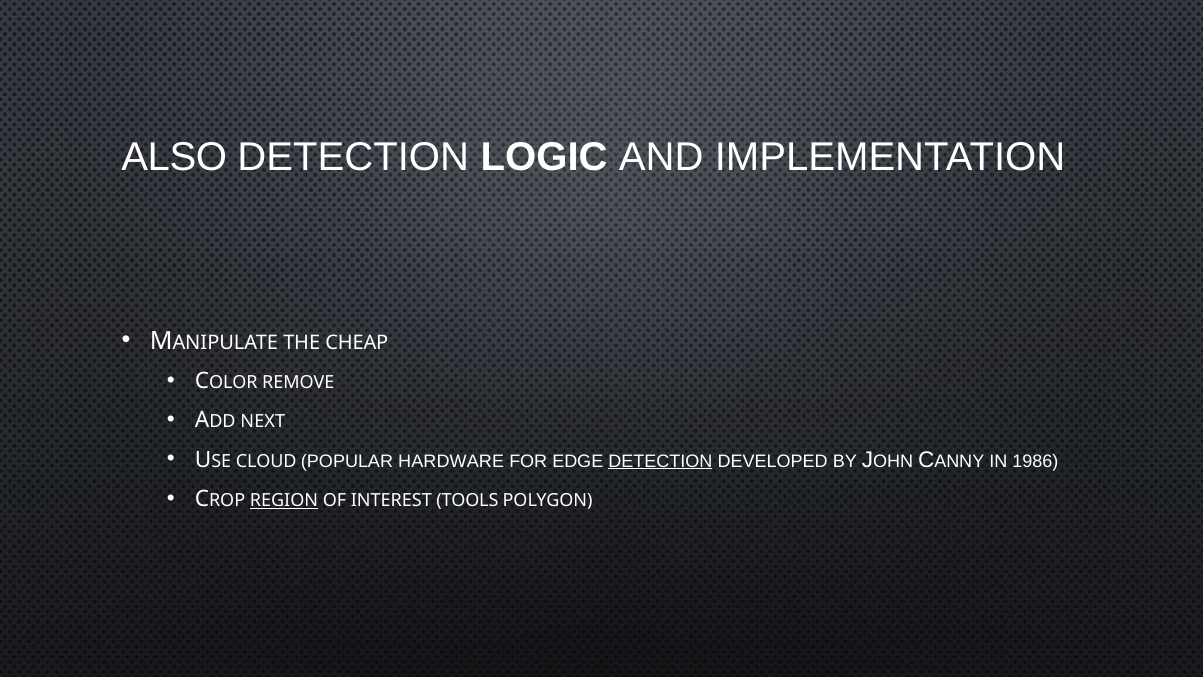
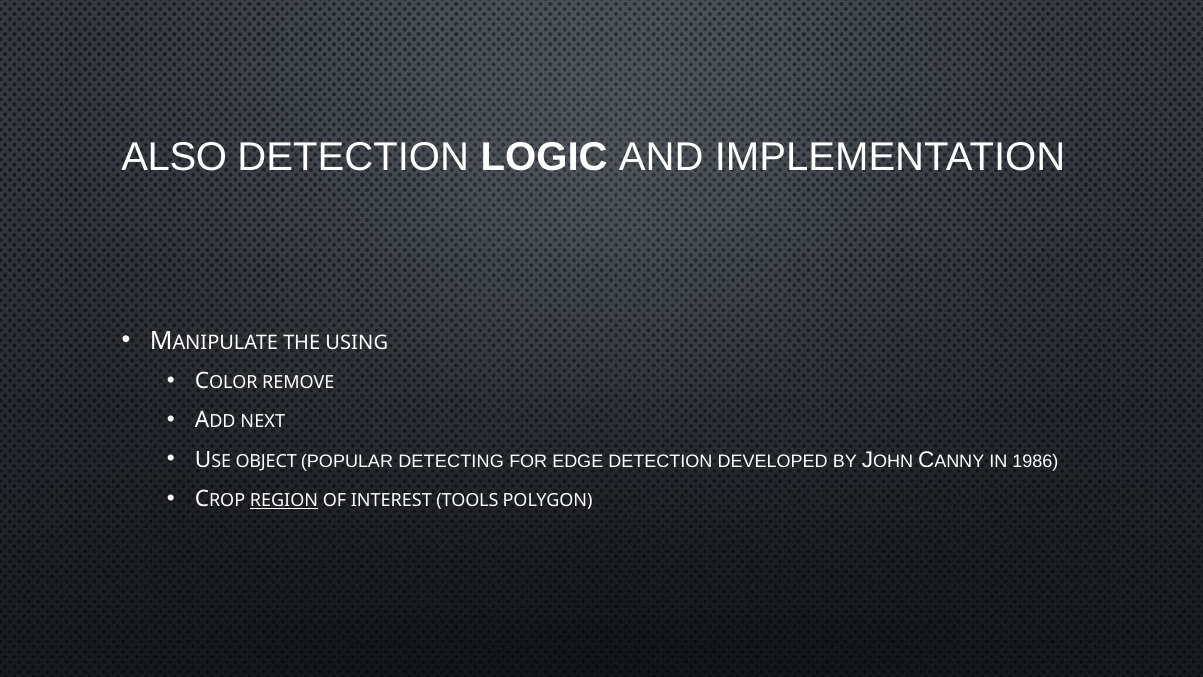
CHEAP: CHEAP -> USING (357, 342)
CLOUD: CLOUD -> OBJECT (266, 461)
HARDWARE: HARDWARE -> DETECTING (451, 461)
DETECTION underline: present -> none (660, 461)
